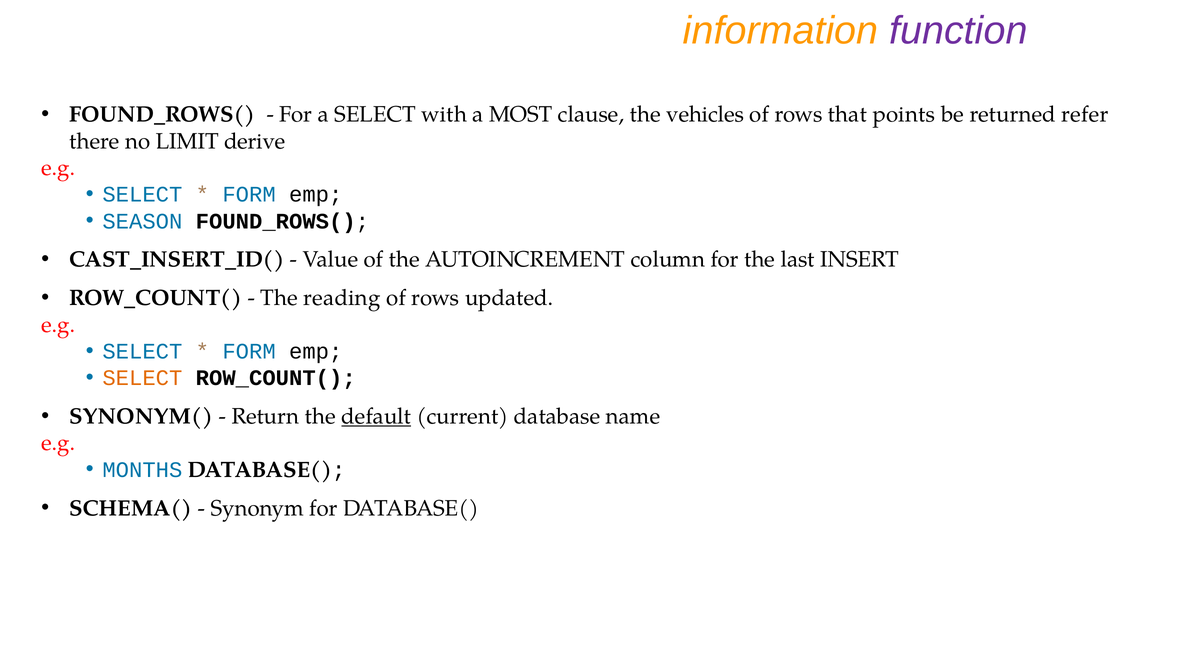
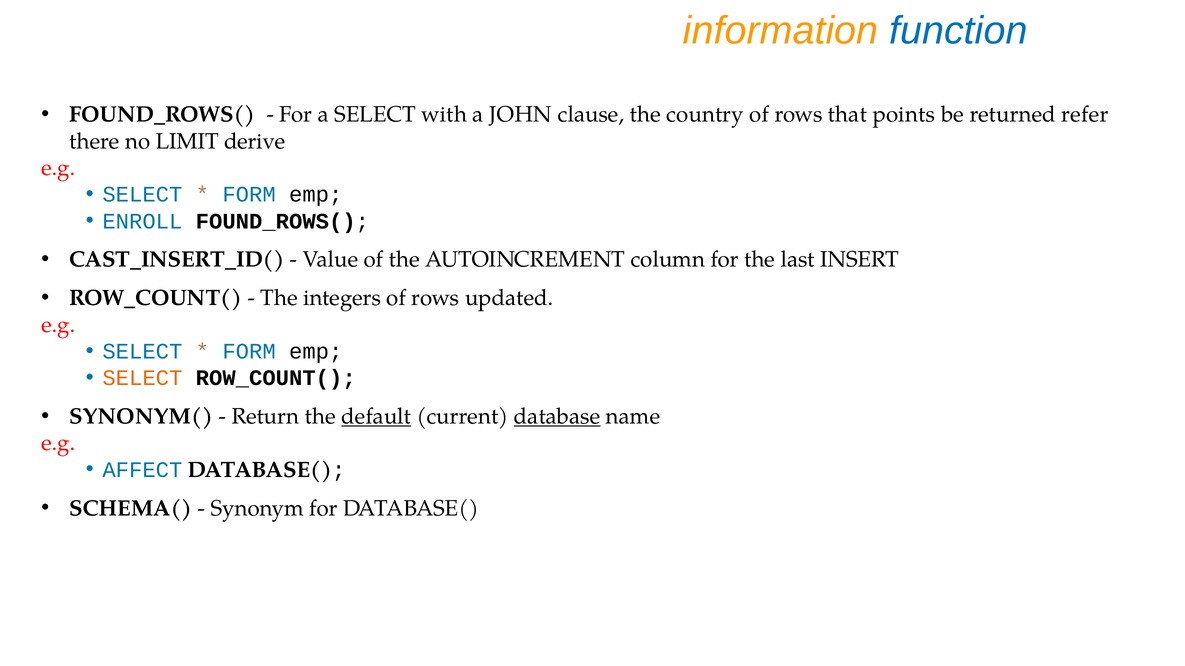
function colour: purple -> blue (958, 31)
MOST: MOST -> JOHN (521, 115)
vehicles: vehicles -> country (705, 115)
SEASON: SEASON -> ENROLL (142, 221)
reading: reading -> integers (342, 298)
database underline: none -> present (557, 417)
MONTHS: MONTHS -> AFFECT (142, 470)
